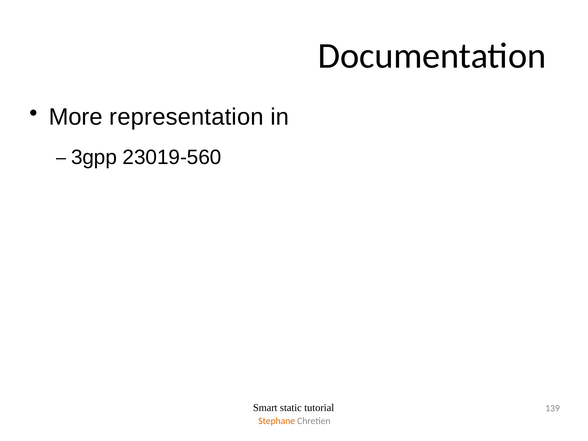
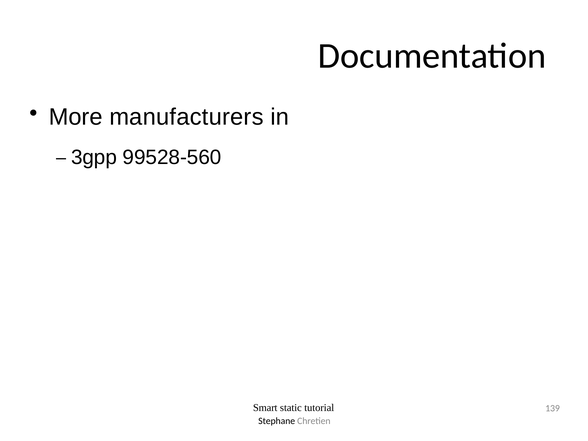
representation: representation -> manufacturers (186, 117)
23019-560: 23019-560 -> 99528-560 (172, 157)
Stephane colour: orange -> black (277, 421)
